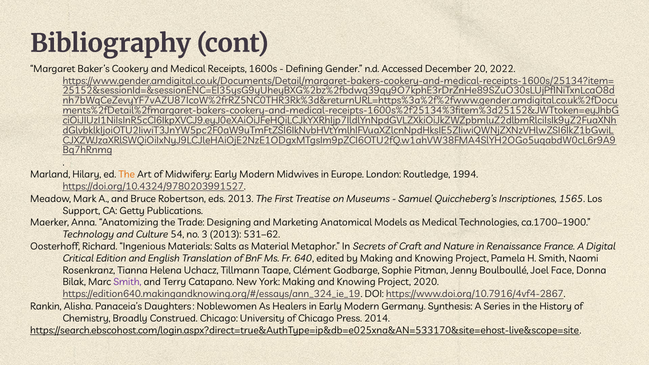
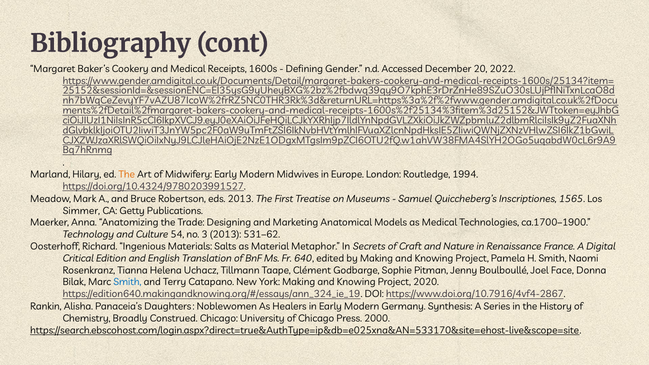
Support: Support -> Simmer (81, 211)
Smith colour: purple -> blue (127, 282)
2014: 2014 -> 2000 (377, 319)
